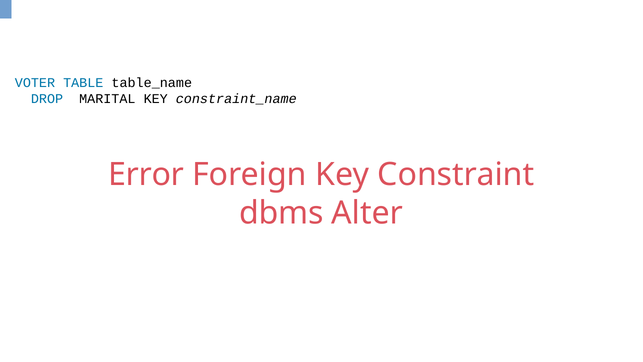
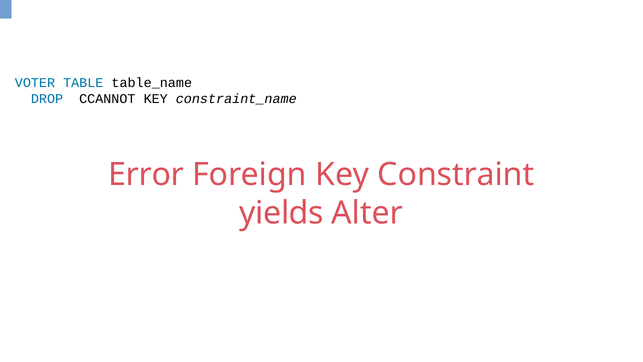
MARITAL: MARITAL -> CCANNOT (107, 99)
dbms: dbms -> yields (281, 213)
